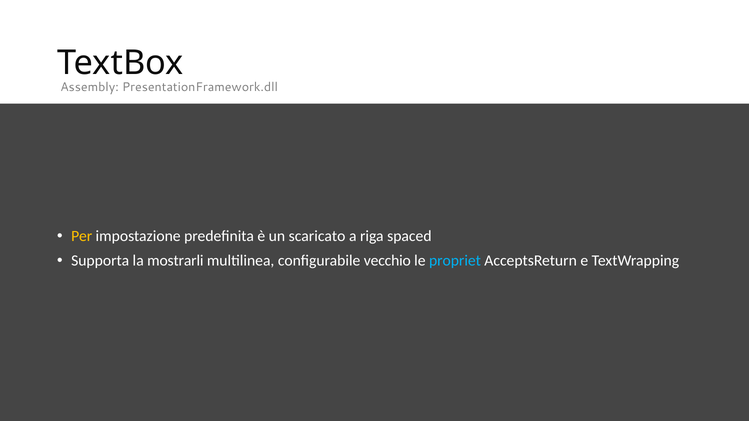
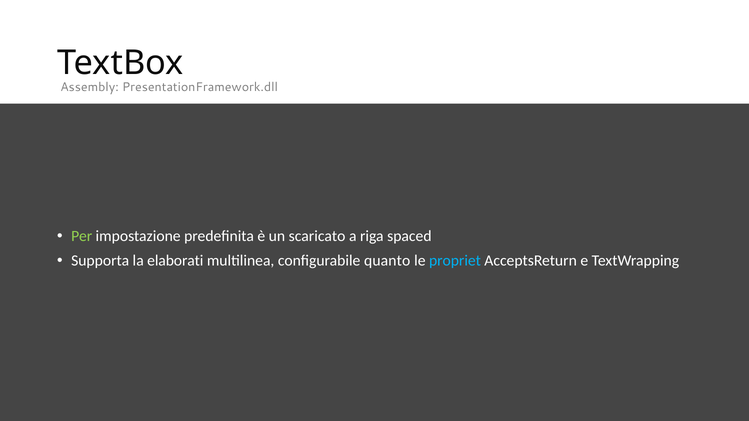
Per colour: yellow -> light green (82, 236)
mostrarli: mostrarli -> elaborati (175, 261)
vecchio: vecchio -> quanto (387, 261)
